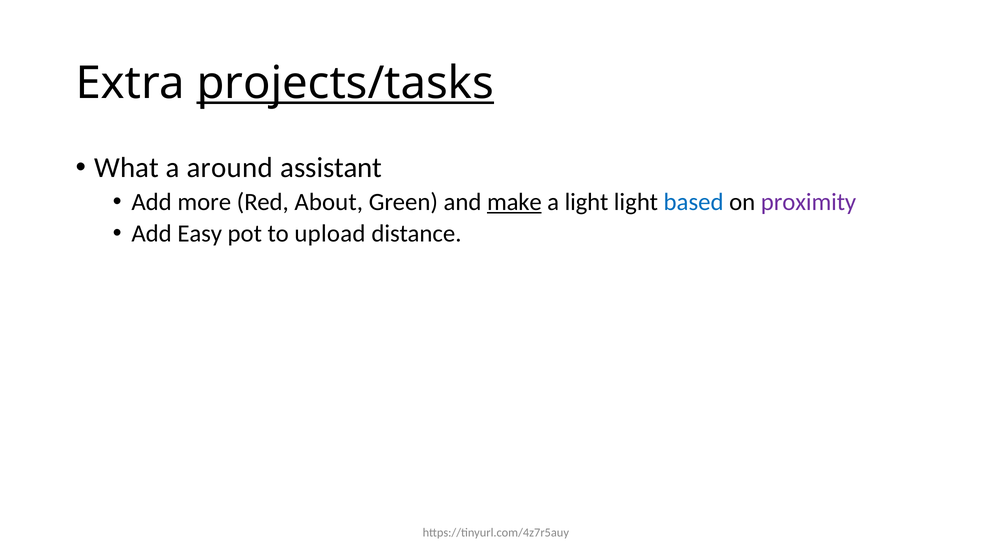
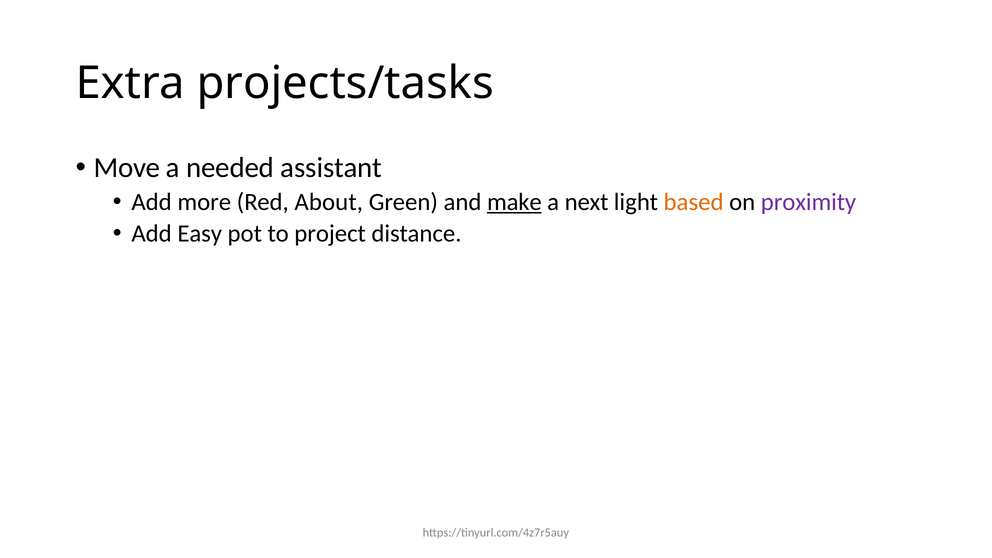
projects/tasks underline: present -> none (345, 83)
What: What -> Move (127, 168)
around: around -> needed (230, 168)
a light: light -> next (587, 202)
based colour: blue -> orange (694, 202)
upload: upload -> project (330, 234)
